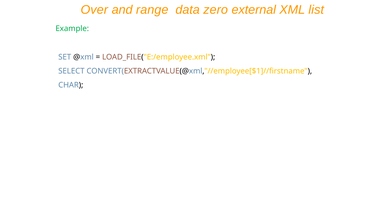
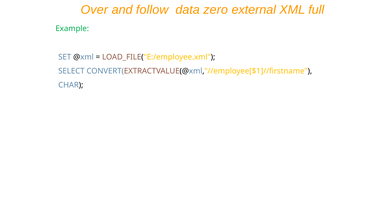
range: range -> follow (152, 10)
list: list -> full (316, 10)
